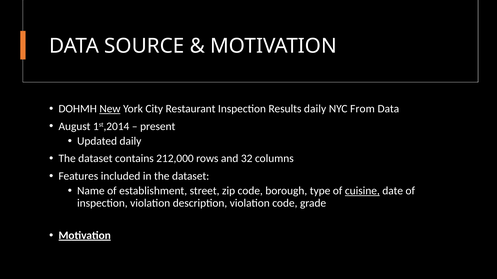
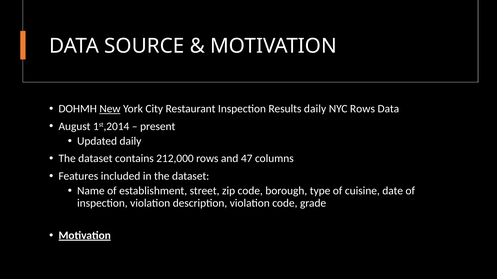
NYC From: From -> Rows (362, 109)
32: 32 -> 47 (247, 159)
cuisine underline: present -> none (362, 191)
